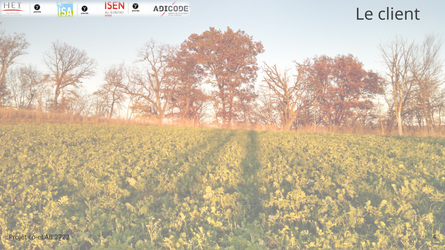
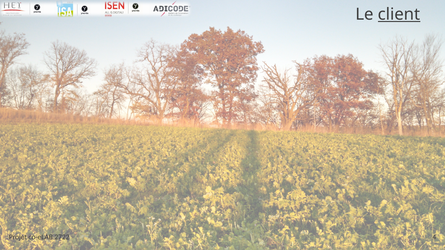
client underline: none -> present (399, 14)
